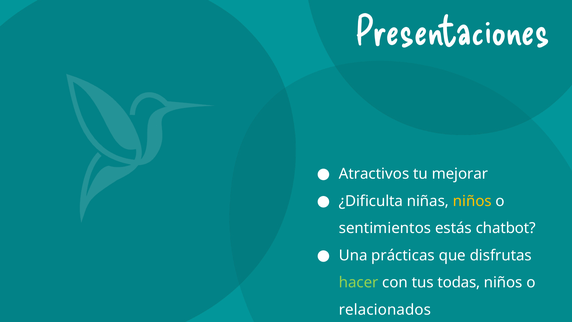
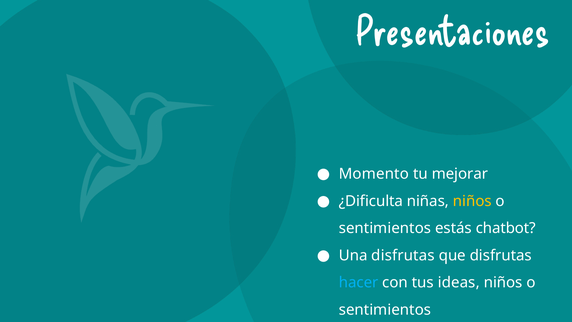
Atractivos: Atractivos -> Momento (374, 174)
Una prácticas: prácticas -> disfrutas (403, 255)
hacer colour: light green -> light blue (359, 282)
todas: todas -> ideas (459, 282)
relacionados: relacionados -> sentimientos (385, 310)
